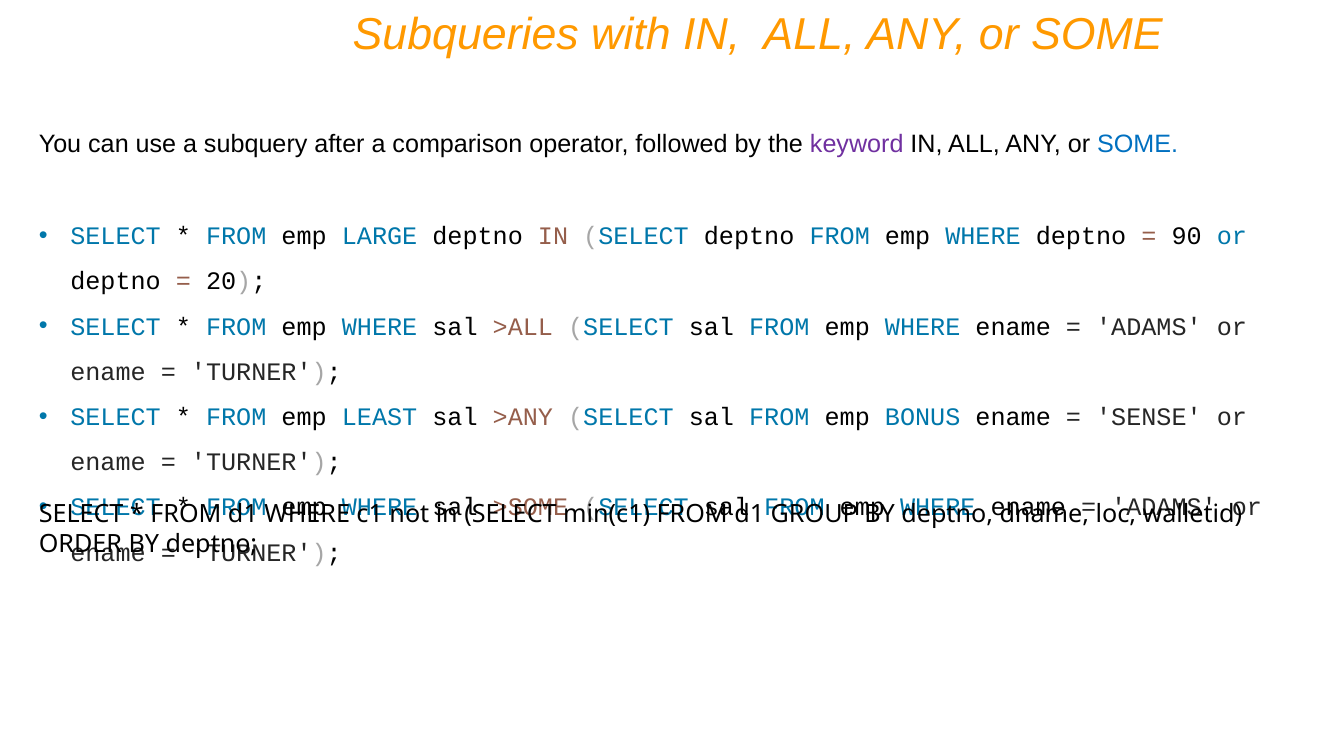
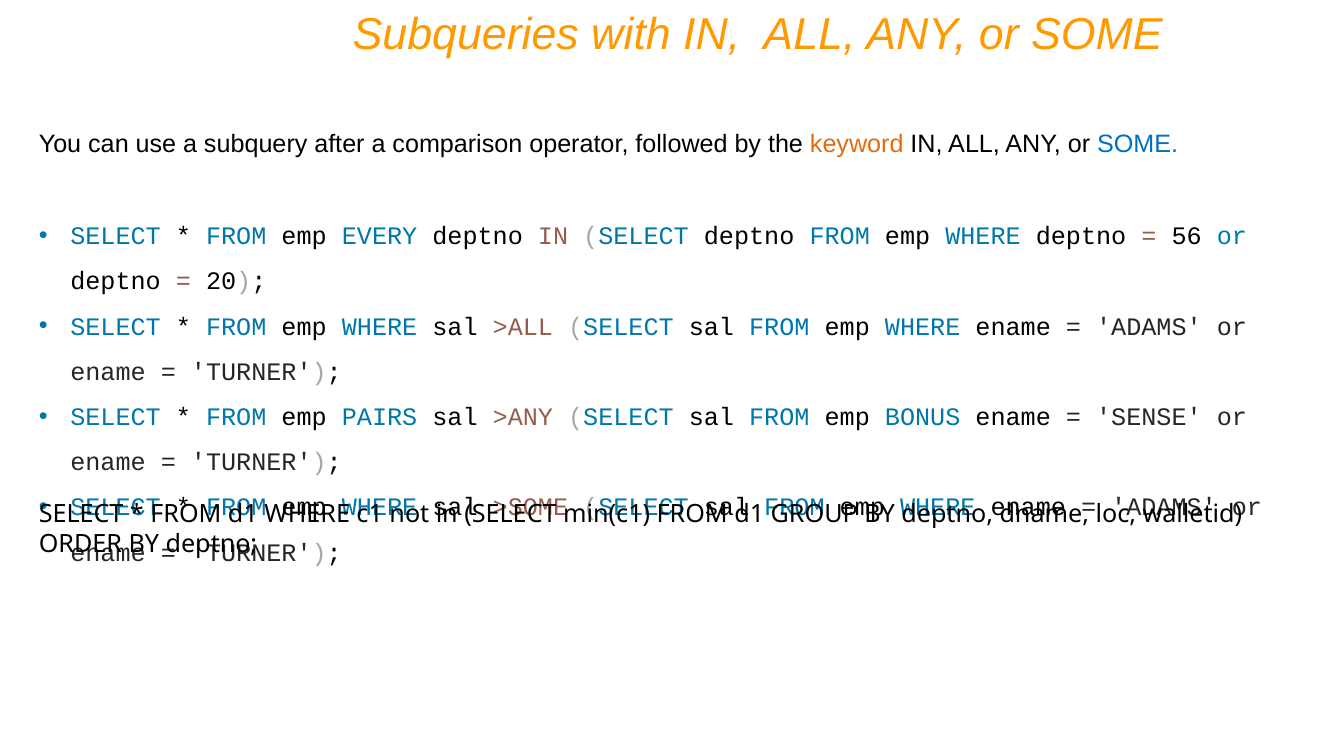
keyword colour: purple -> orange (857, 144)
LARGE: LARGE -> EVERY (380, 236)
90: 90 -> 56 (1187, 236)
LEAST: LEAST -> PAIRS (380, 417)
